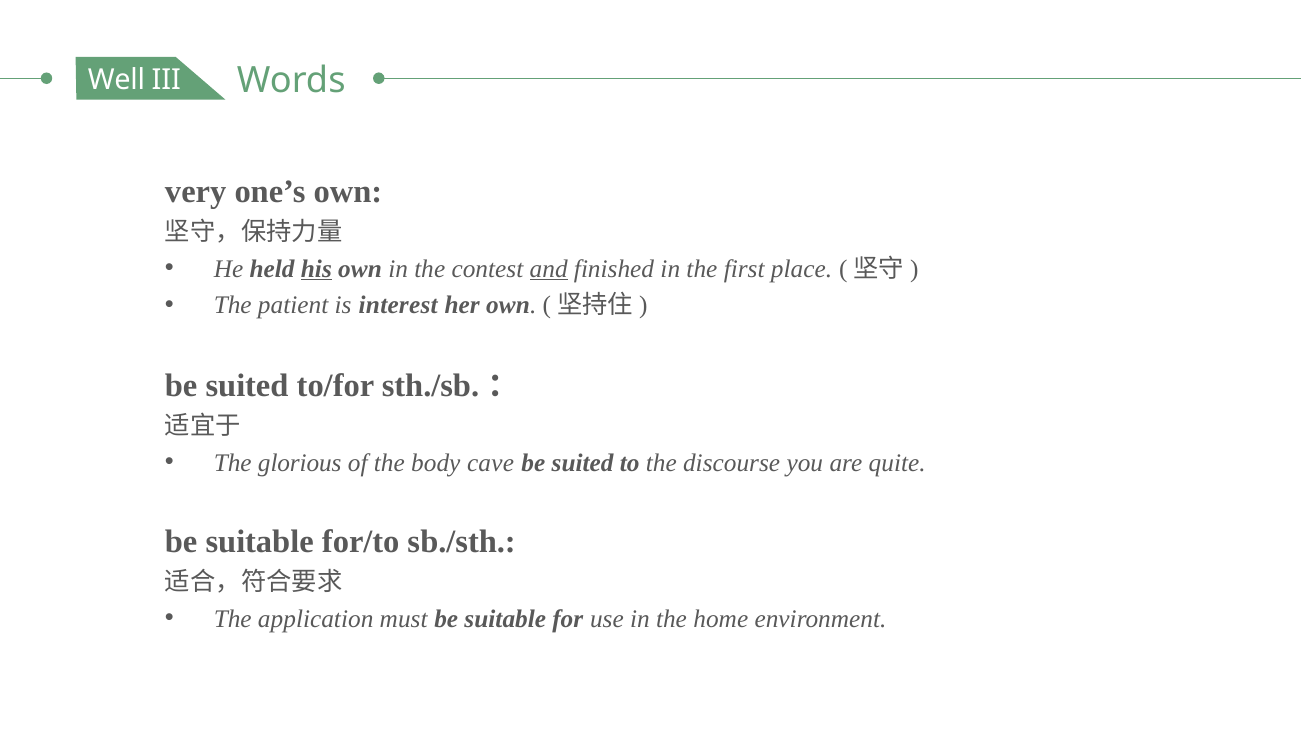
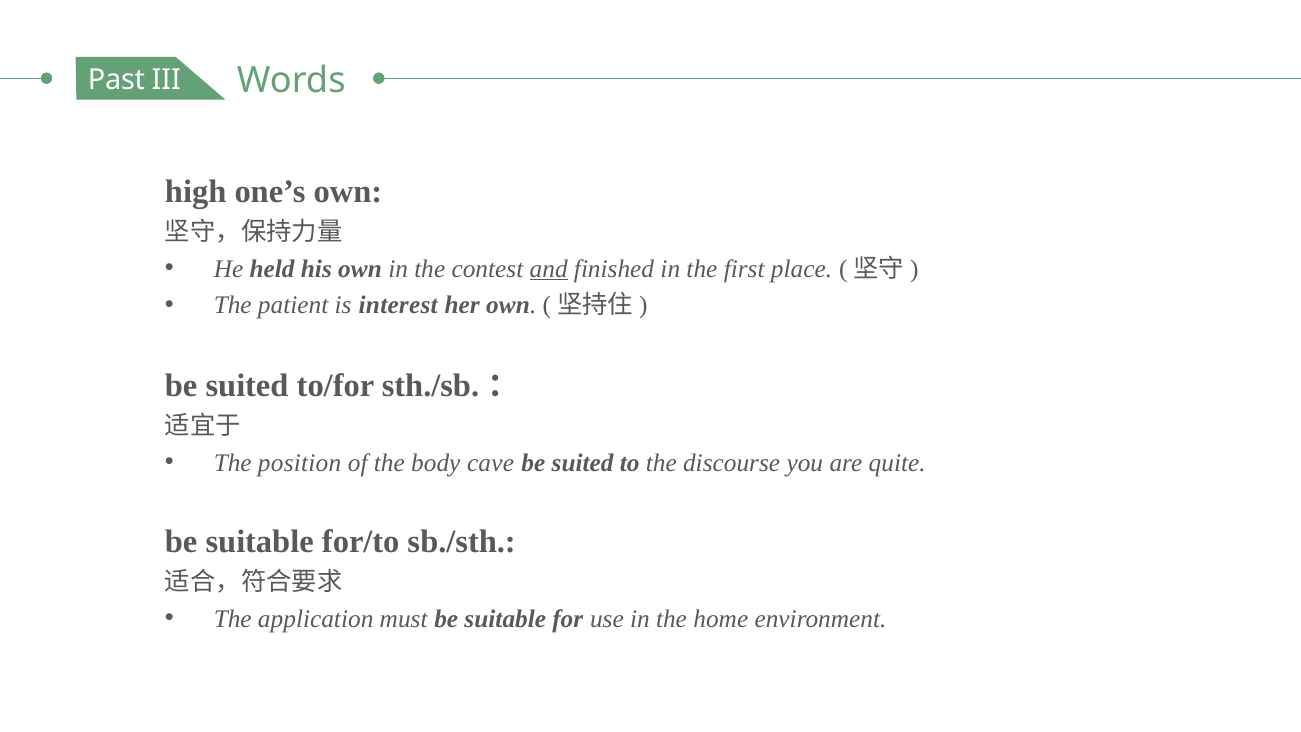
Well: Well -> Past (117, 80)
very: very -> high (196, 192)
his underline: present -> none (316, 269)
glorious: glorious -> position (300, 463)
